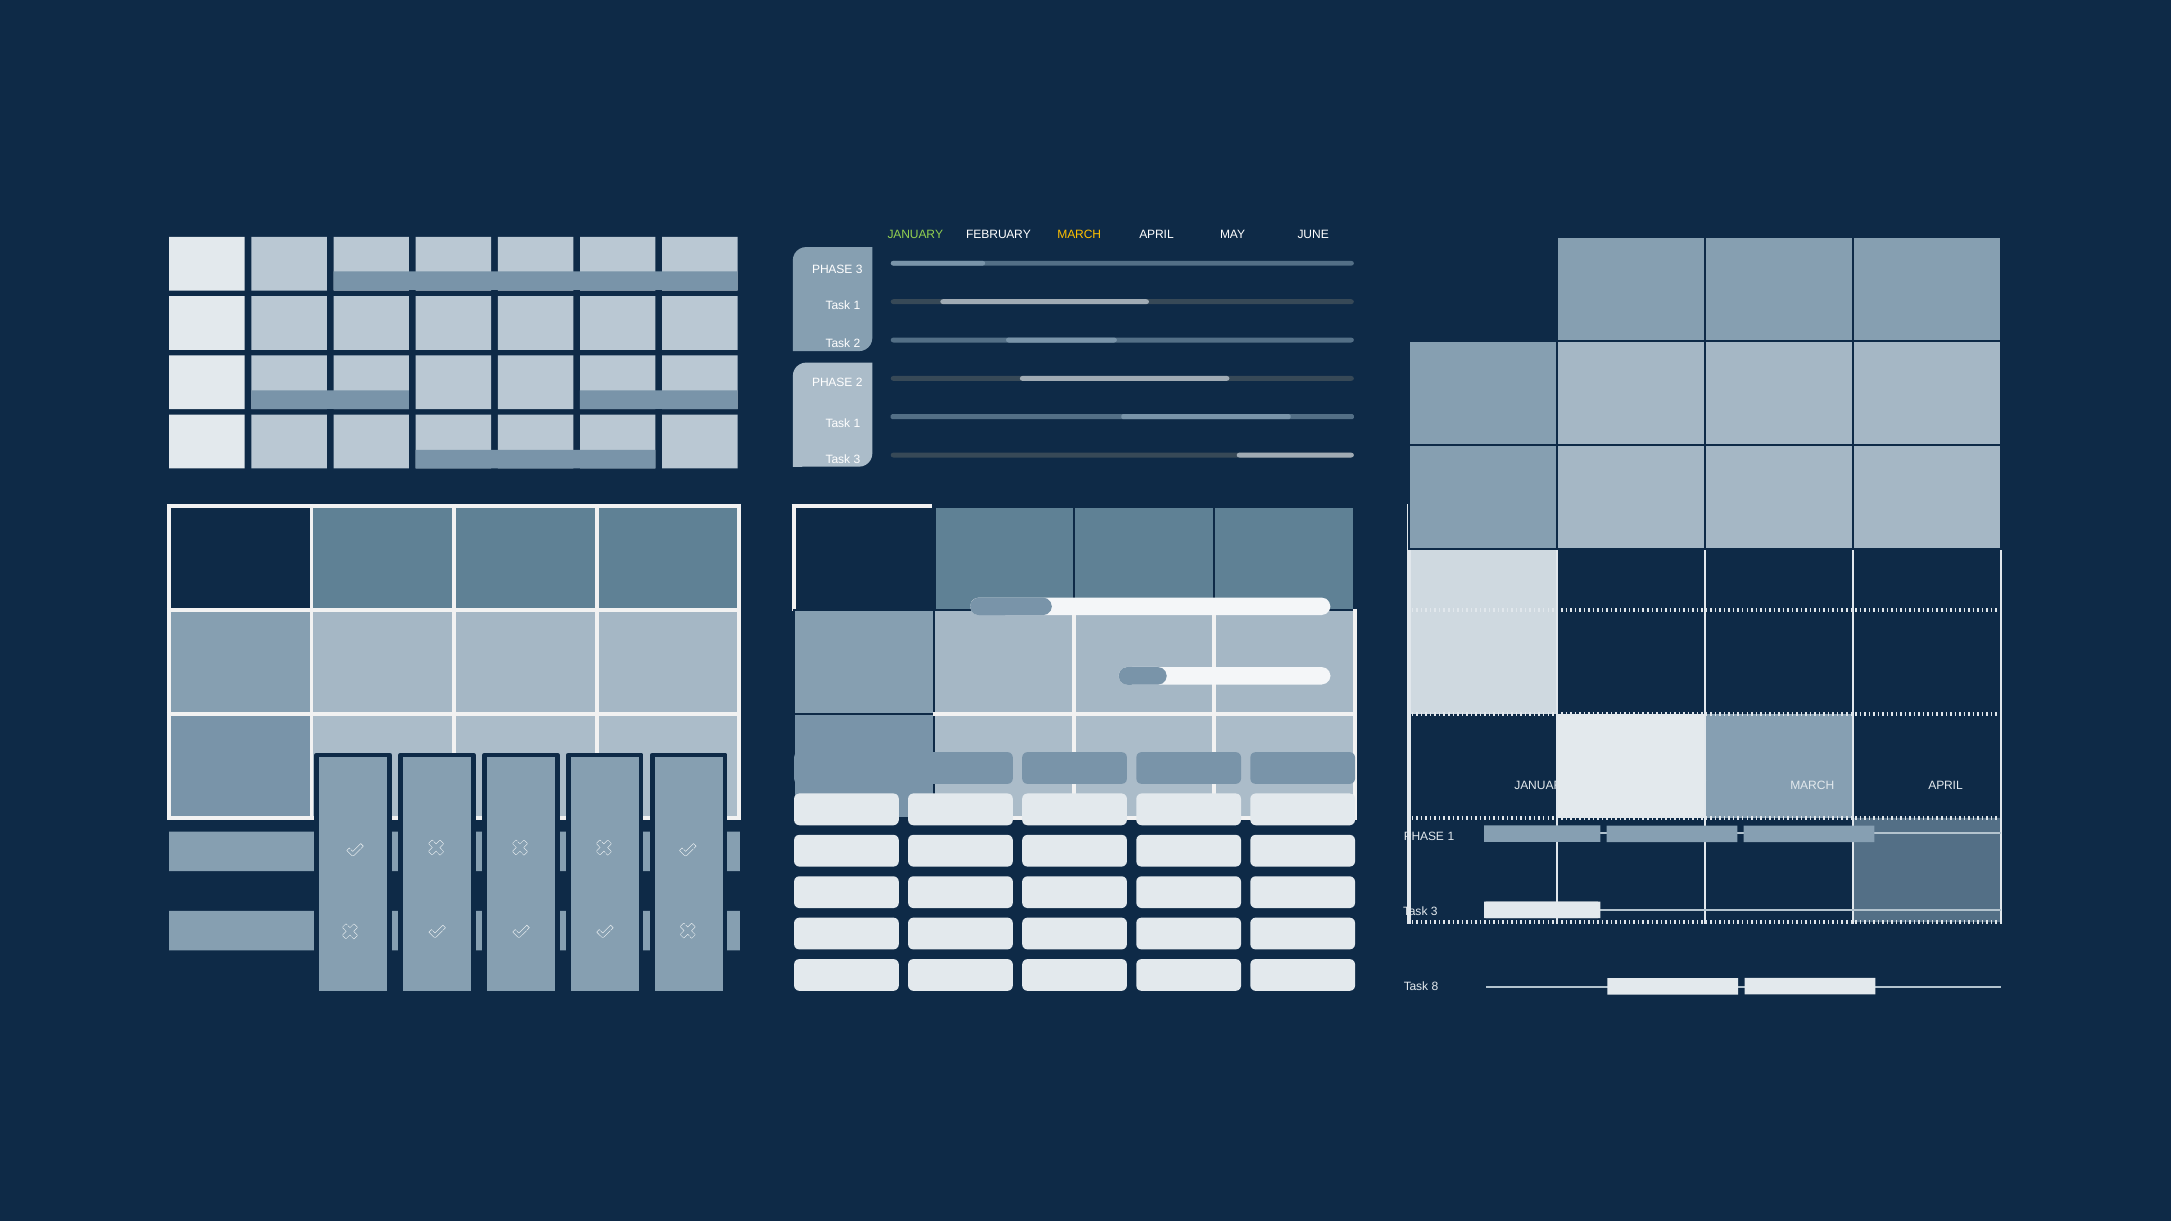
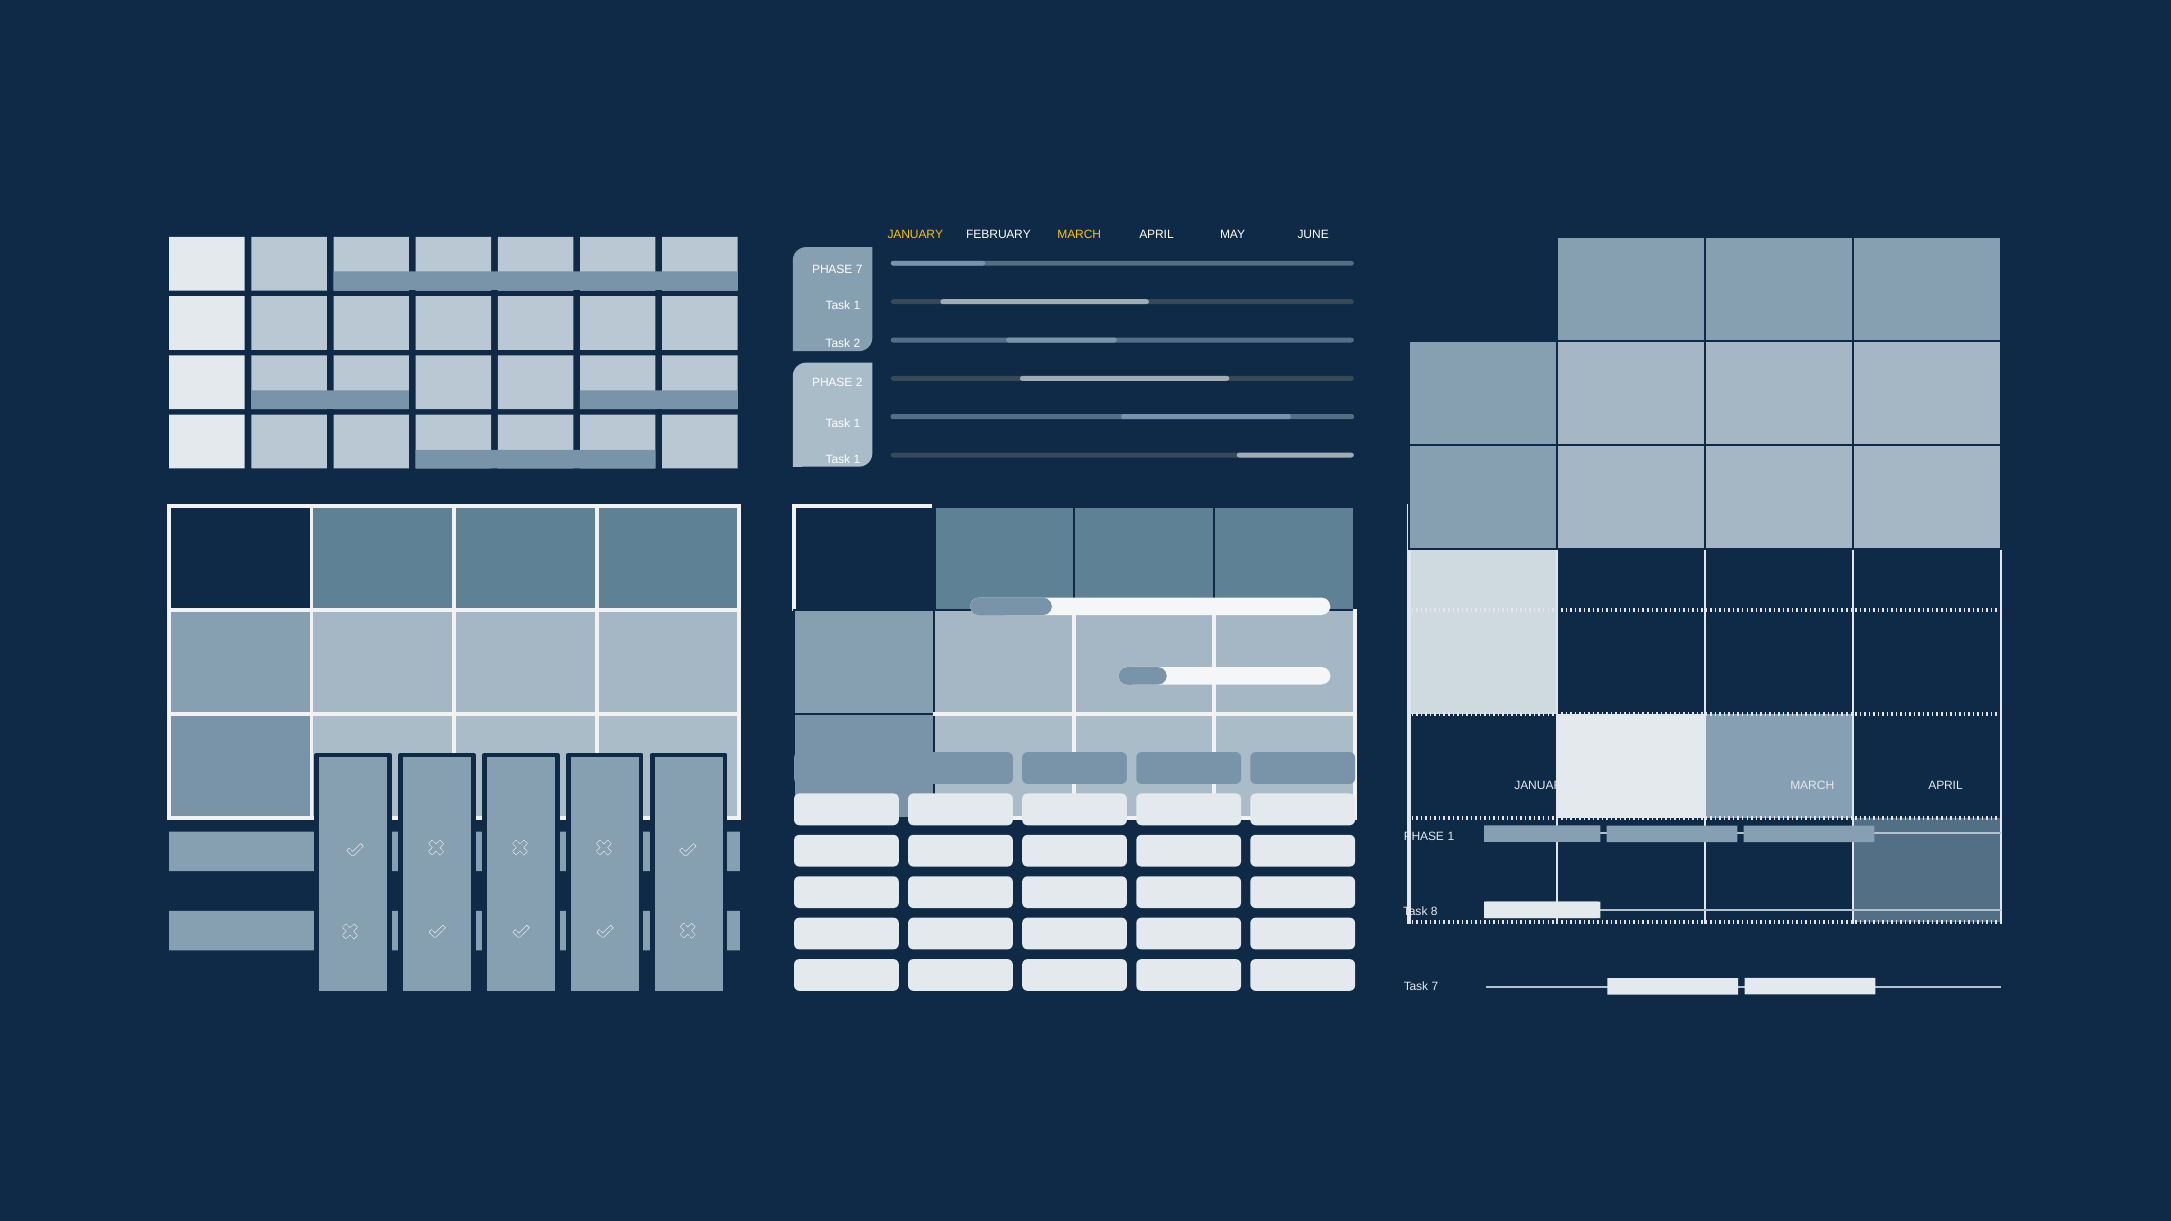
JANUARY colour: light green -> yellow (915, 234)
PHASE 3: 3 -> 7 (859, 269)
3: 3 -> 1 (857, 460)
3: 3 -> 8 (1434, 912)
Task 8: 8 -> 7 (1435, 987)
